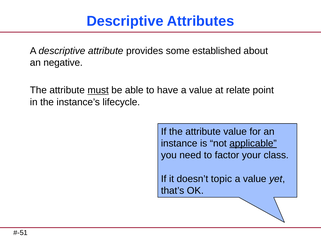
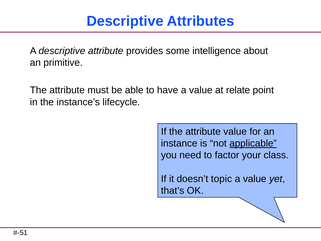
established: established -> intelligence (217, 51)
negative: negative -> primitive (63, 63)
must underline: present -> none (98, 90)
